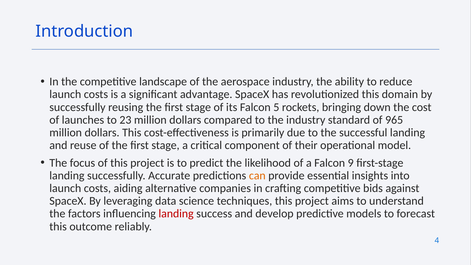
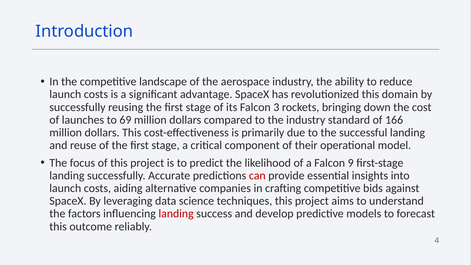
5: 5 -> 3 (276, 107)
23: 23 -> 69 (125, 120)
965: 965 -> 166 (394, 120)
can colour: orange -> red (257, 176)
